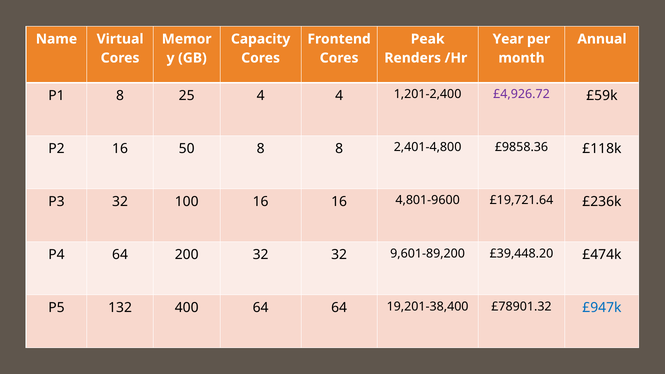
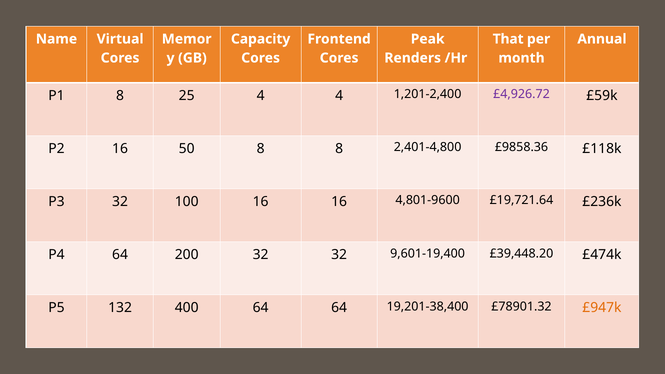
Year: Year -> That (508, 39)
9,601-89,200: 9,601-89,200 -> 9,601-19,400 (428, 253)
£947k colour: blue -> orange (602, 308)
